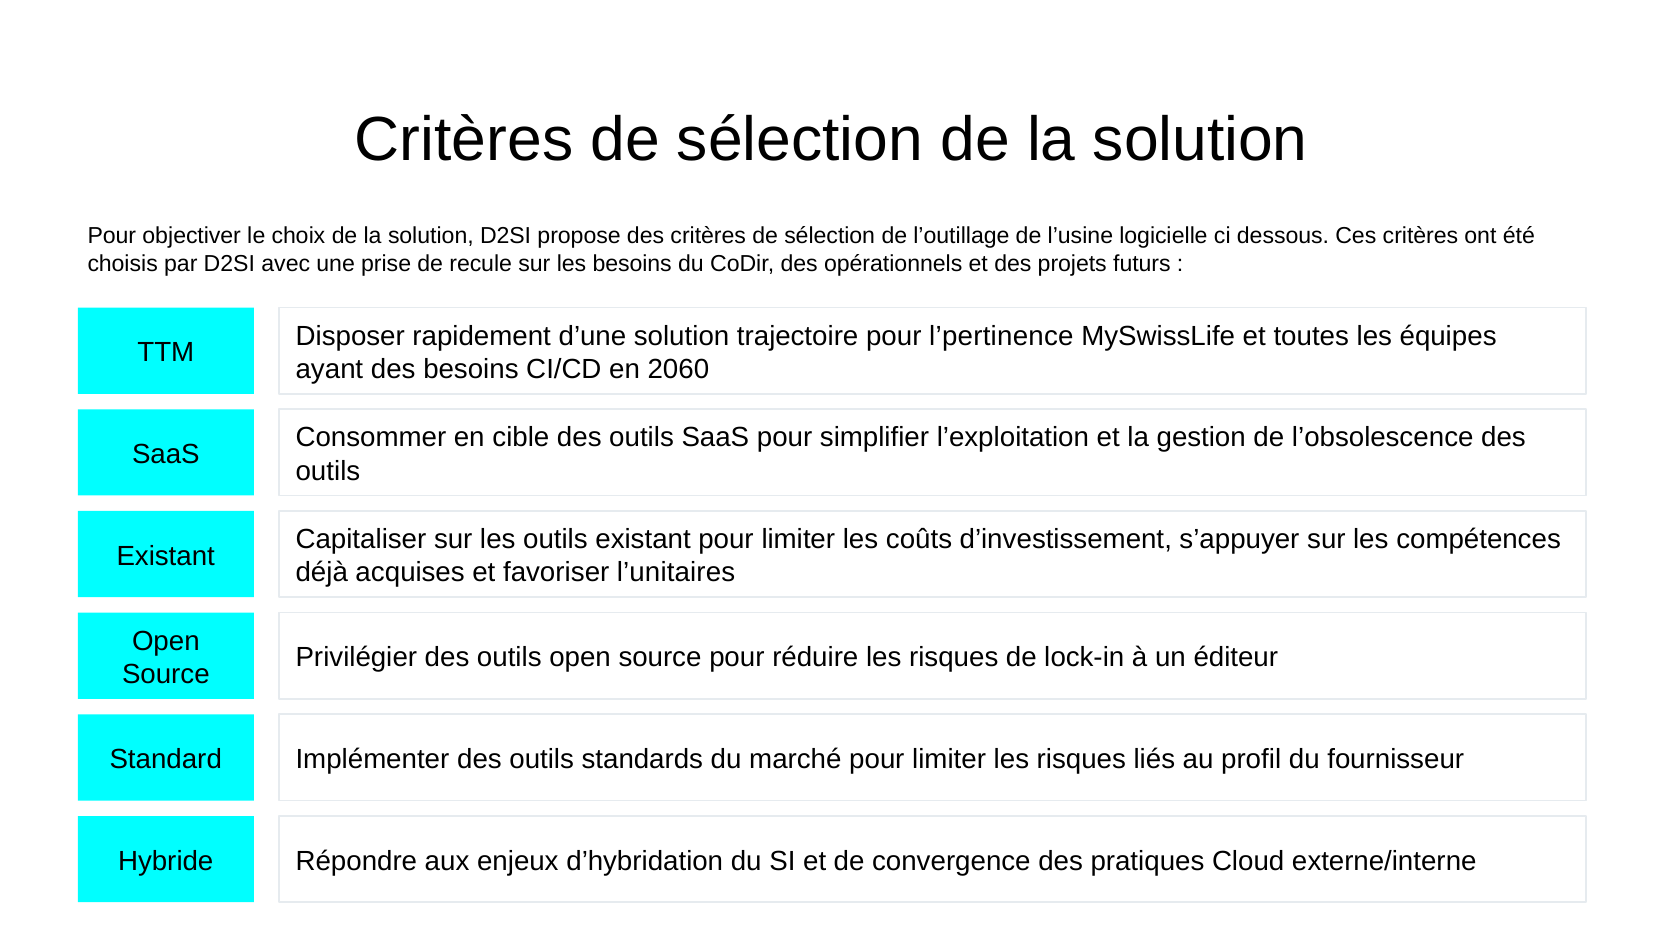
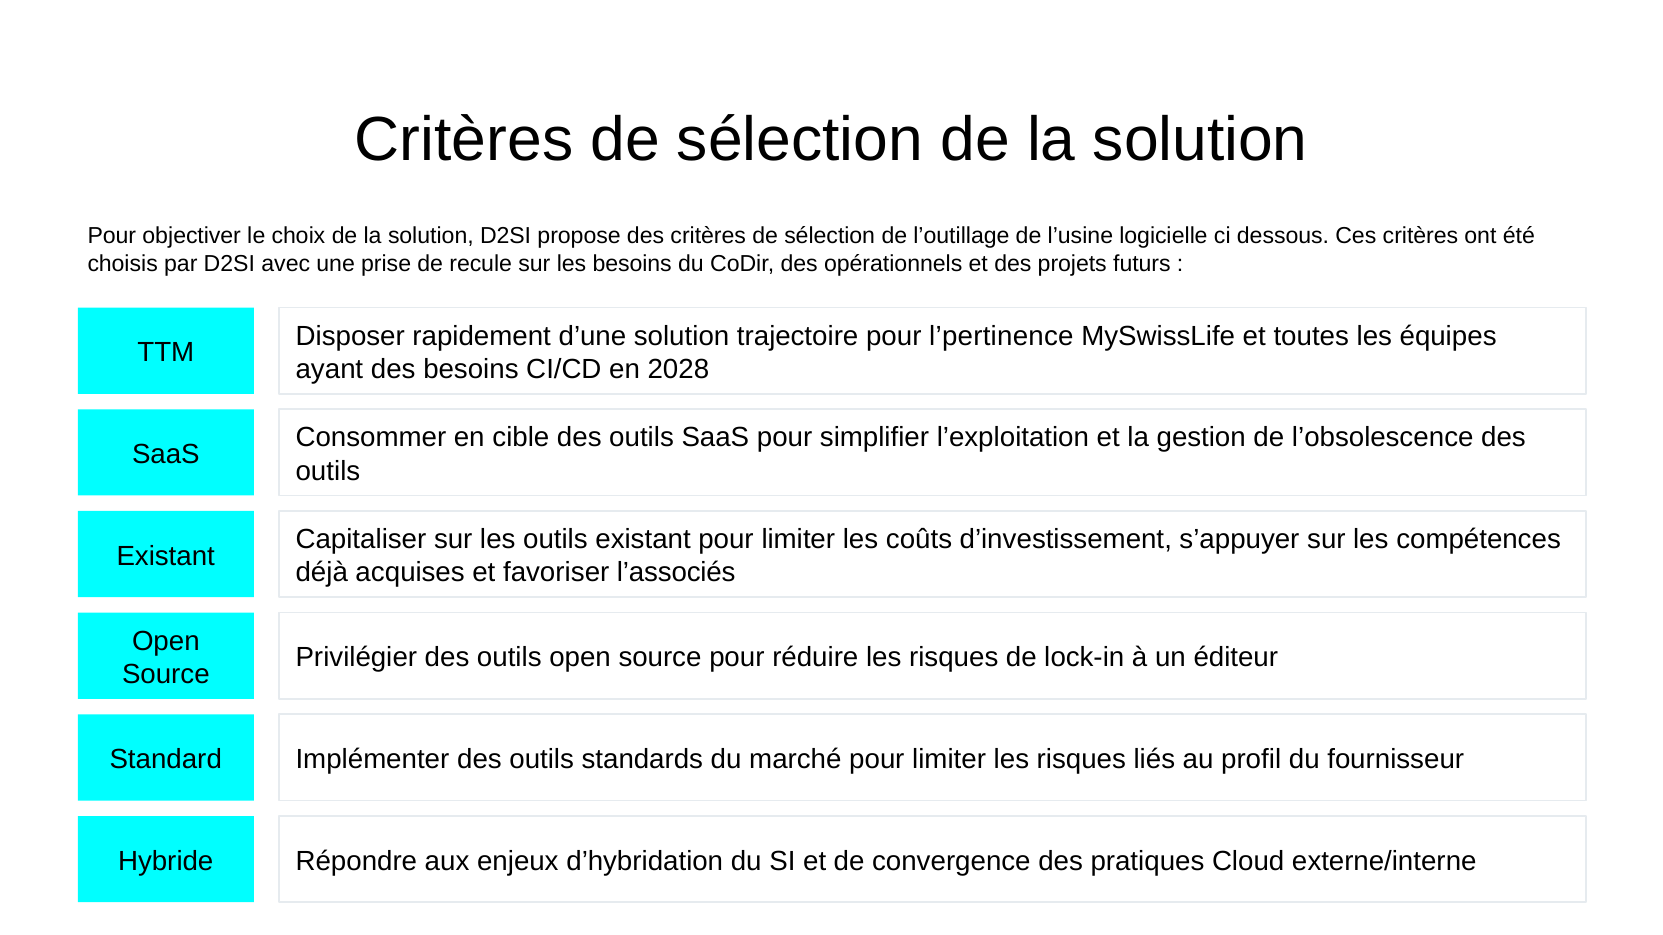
2060: 2060 -> 2028 (678, 369)
l’unitaires: l’unitaires -> l’associés (676, 573)
